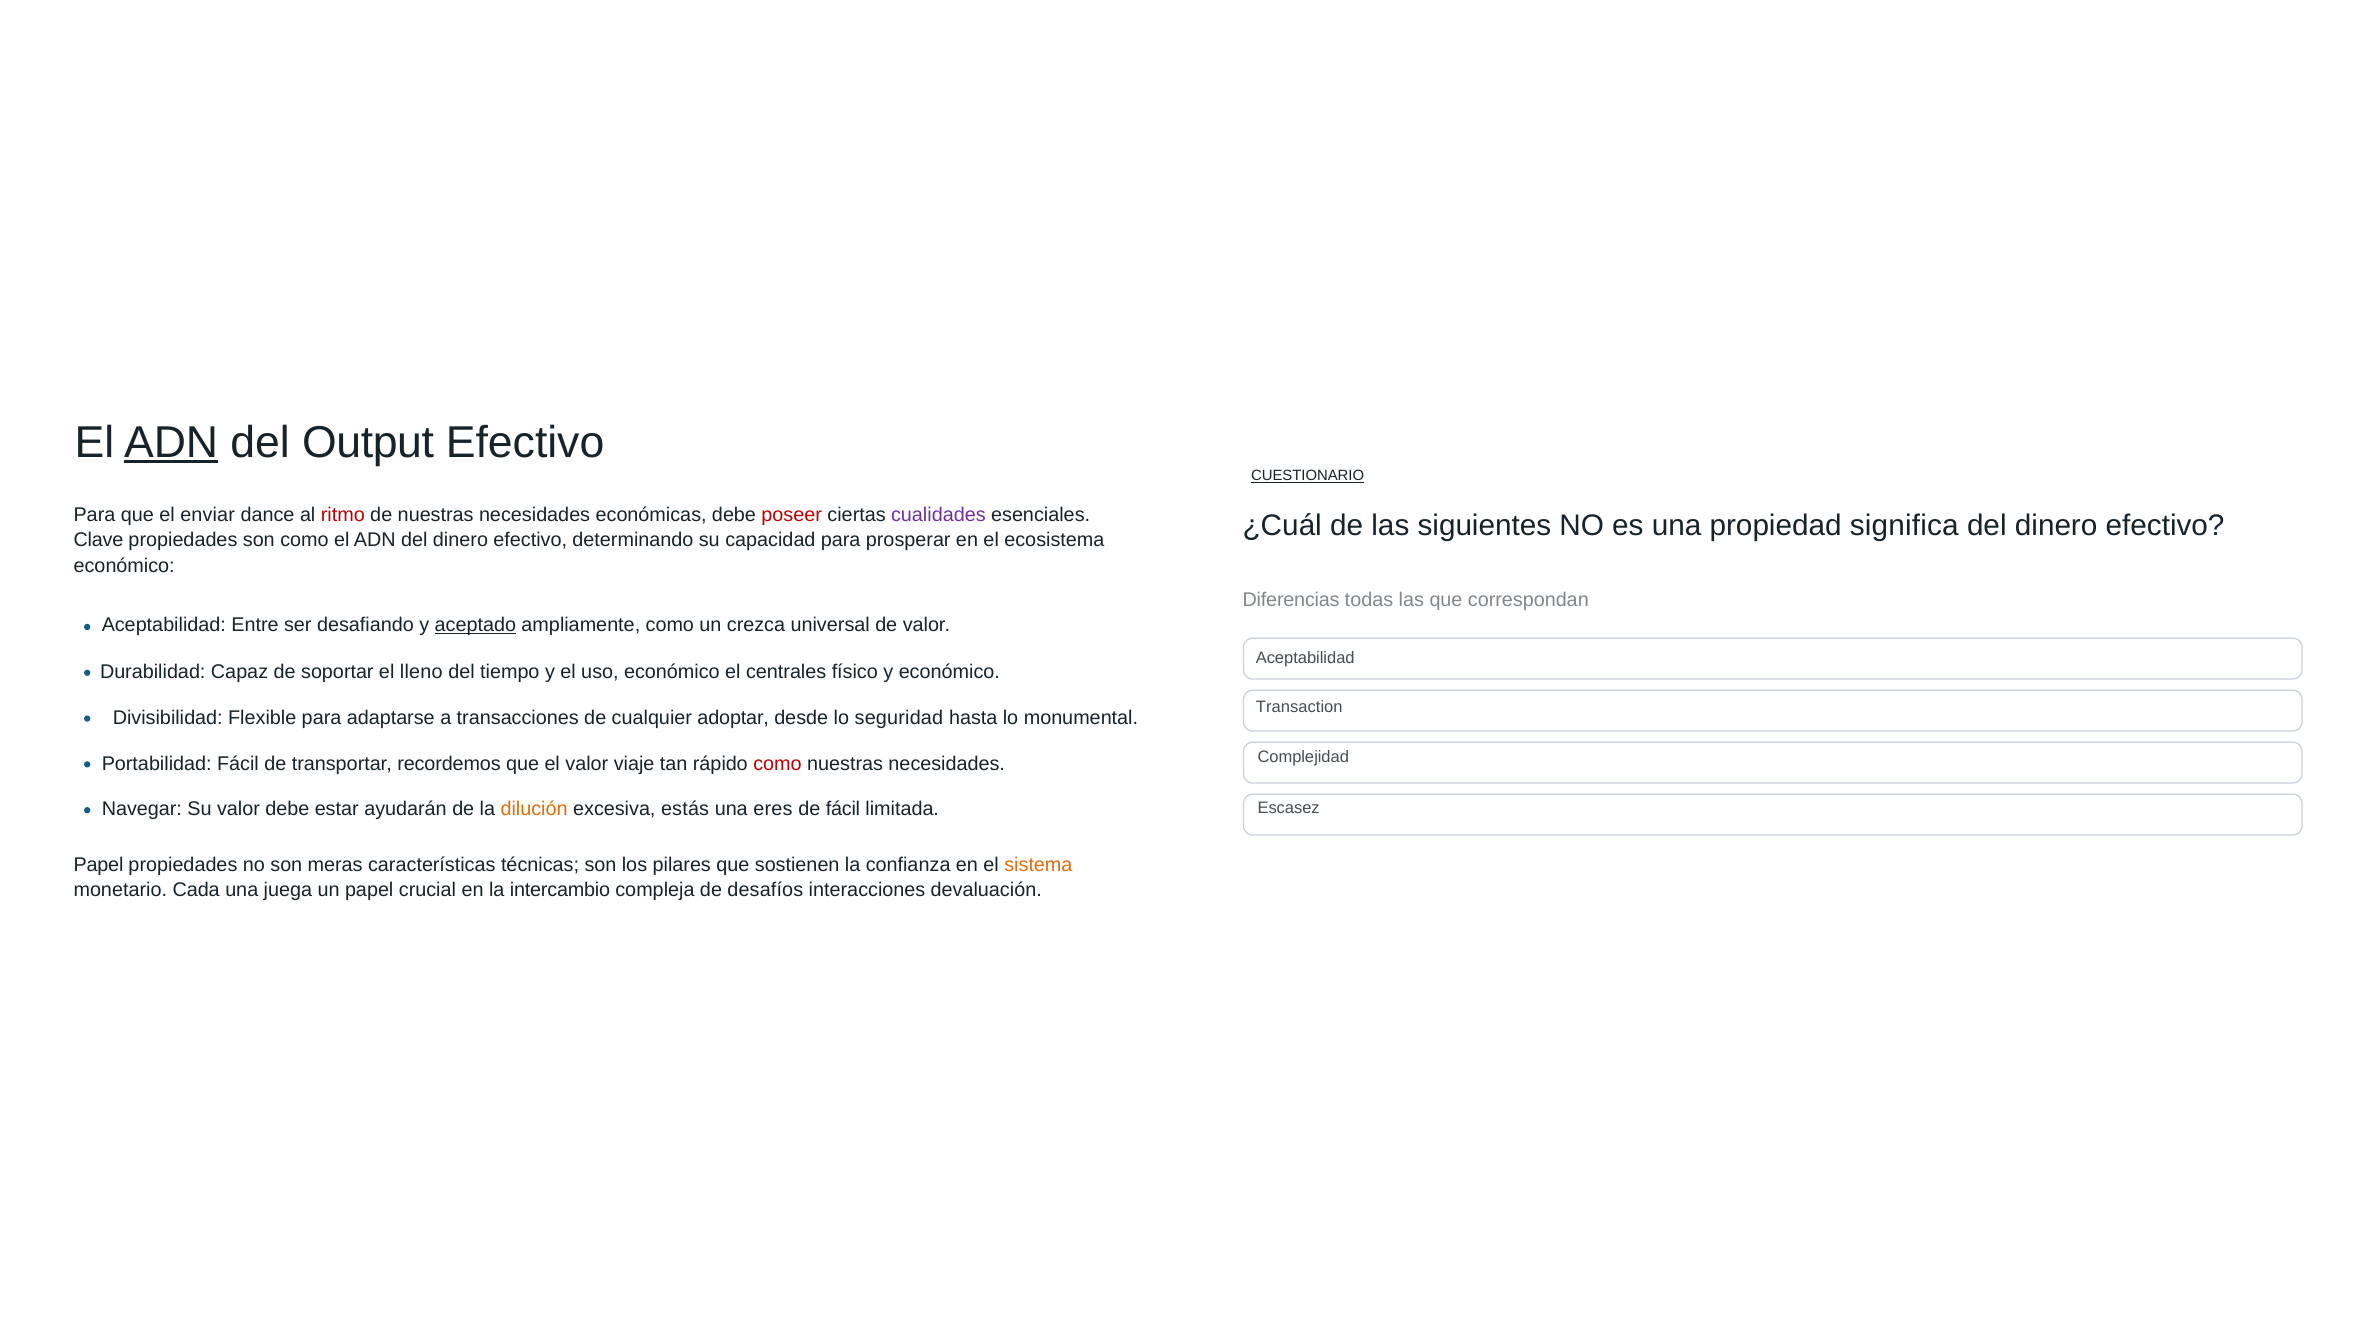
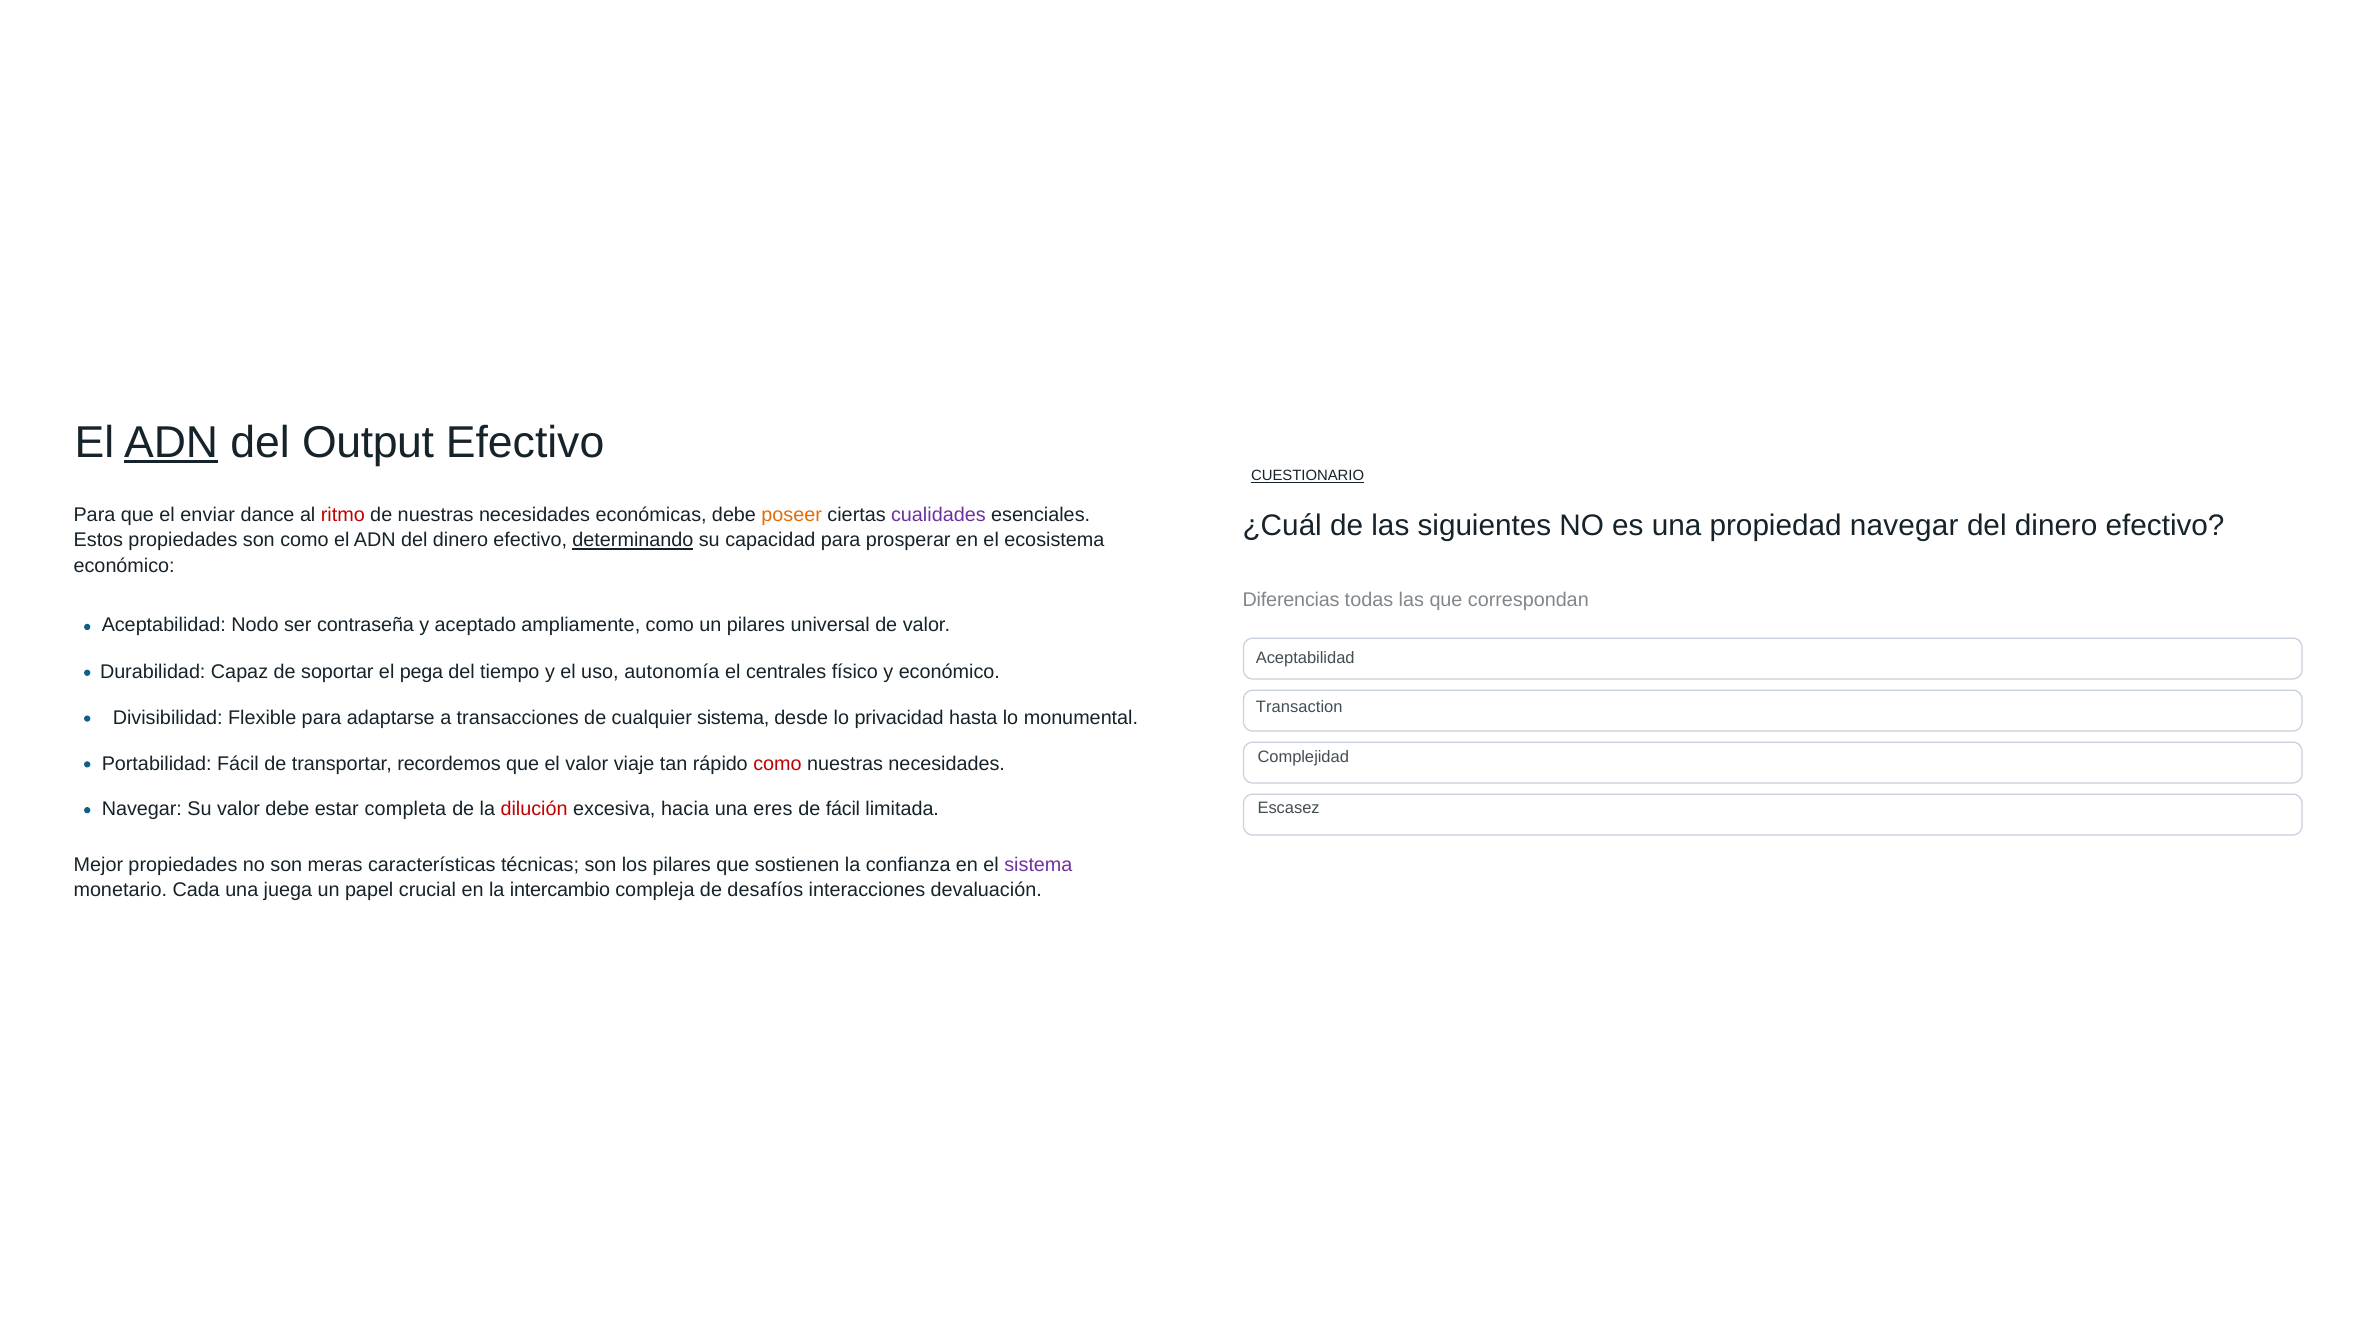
poseer colour: red -> orange (792, 515)
propiedad significa: significa -> navegar (1904, 526)
Clave: Clave -> Estos (98, 540)
determinando underline: none -> present (633, 540)
Entre: Entre -> Nodo (255, 625)
desafiando: desafiando -> contraseña (366, 625)
aceptado underline: present -> none (475, 625)
un crezca: crezca -> pilares (756, 625)
lleno: lleno -> pega (421, 672)
uso económico: económico -> autonomía (672, 672)
cualquier adoptar: adoptar -> sistema (733, 718)
seguridad: seguridad -> privacidad (899, 718)
ayudarán: ayudarán -> completa (405, 809)
dilución colour: orange -> red (534, 809)
estás: estás -> hacia (685, 809)
Papel: Papel -> Mejor (98, 865)
sistema colour: orange -> purple (1038, 865)
